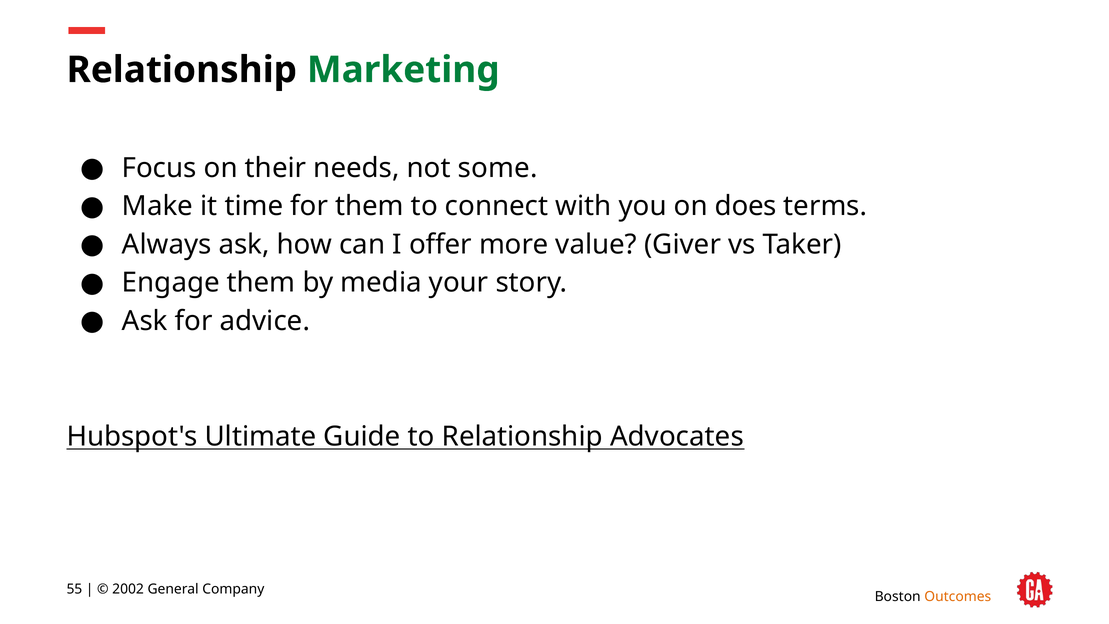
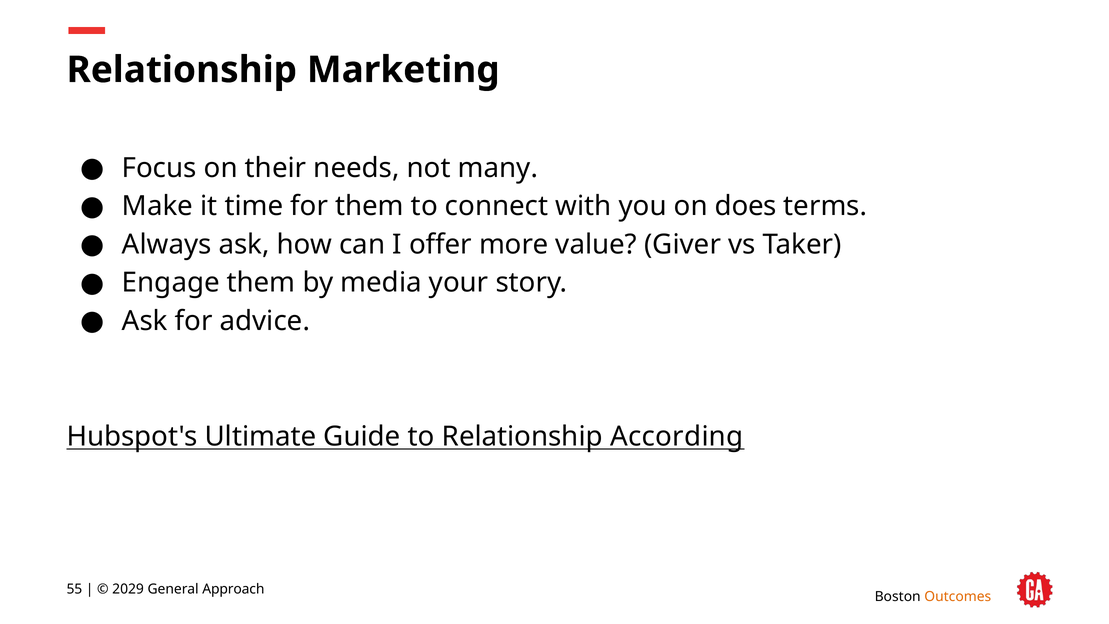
Marketing colour: green -> black (403, 70)
some: some -> many (498, 168)
Advocates: Advocates -> According (677, 436)
2002: 2002 -> 2029 (128, 589)
Company: Company -> Approach (233, 589)
